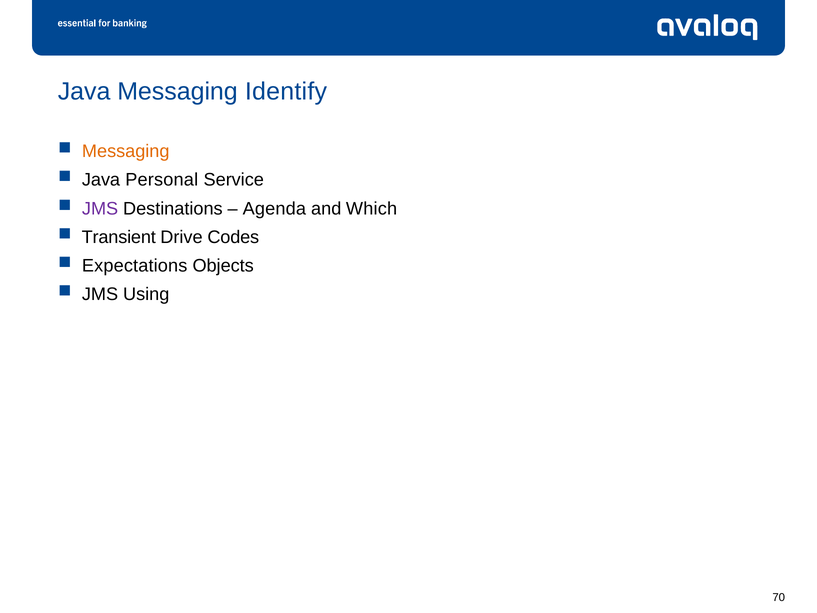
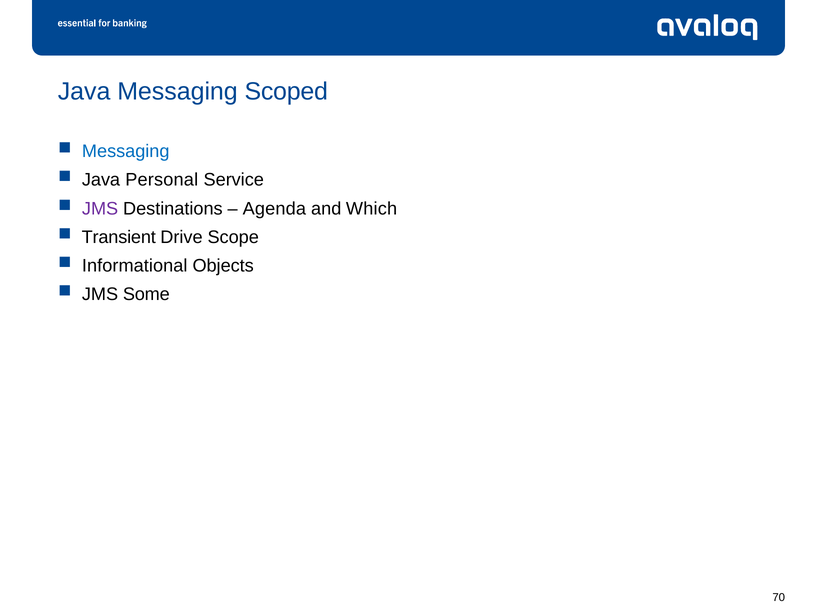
Identify: Identify -> Scoped (286, 91)
Messaging colour: orange -> blue (126, 151)
Codes: Codes -> Scope (233, 237)
Expectations: Expectations -> Informational (135, 266)
Using: Using -> Some (146, 294)
